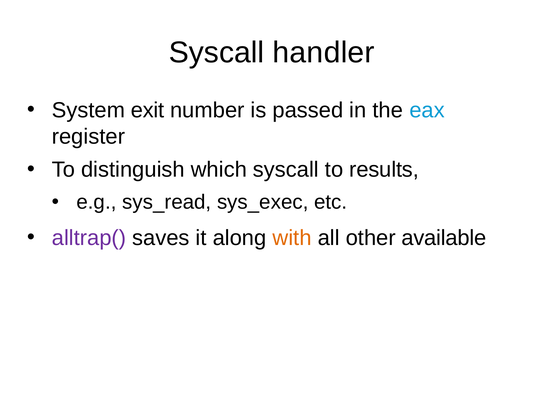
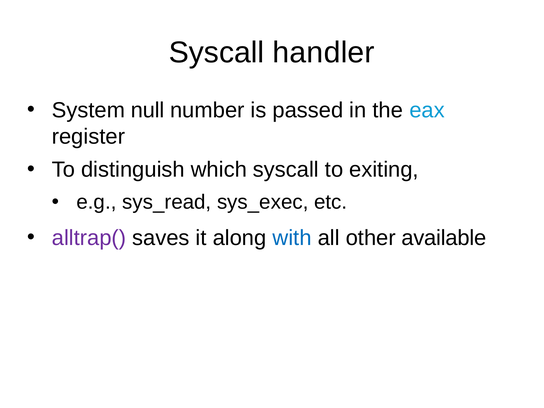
exit: exit -> null (148, 110)
results: results -> exiting (384, 170)
with colour: orange -> blue (292, 238)
